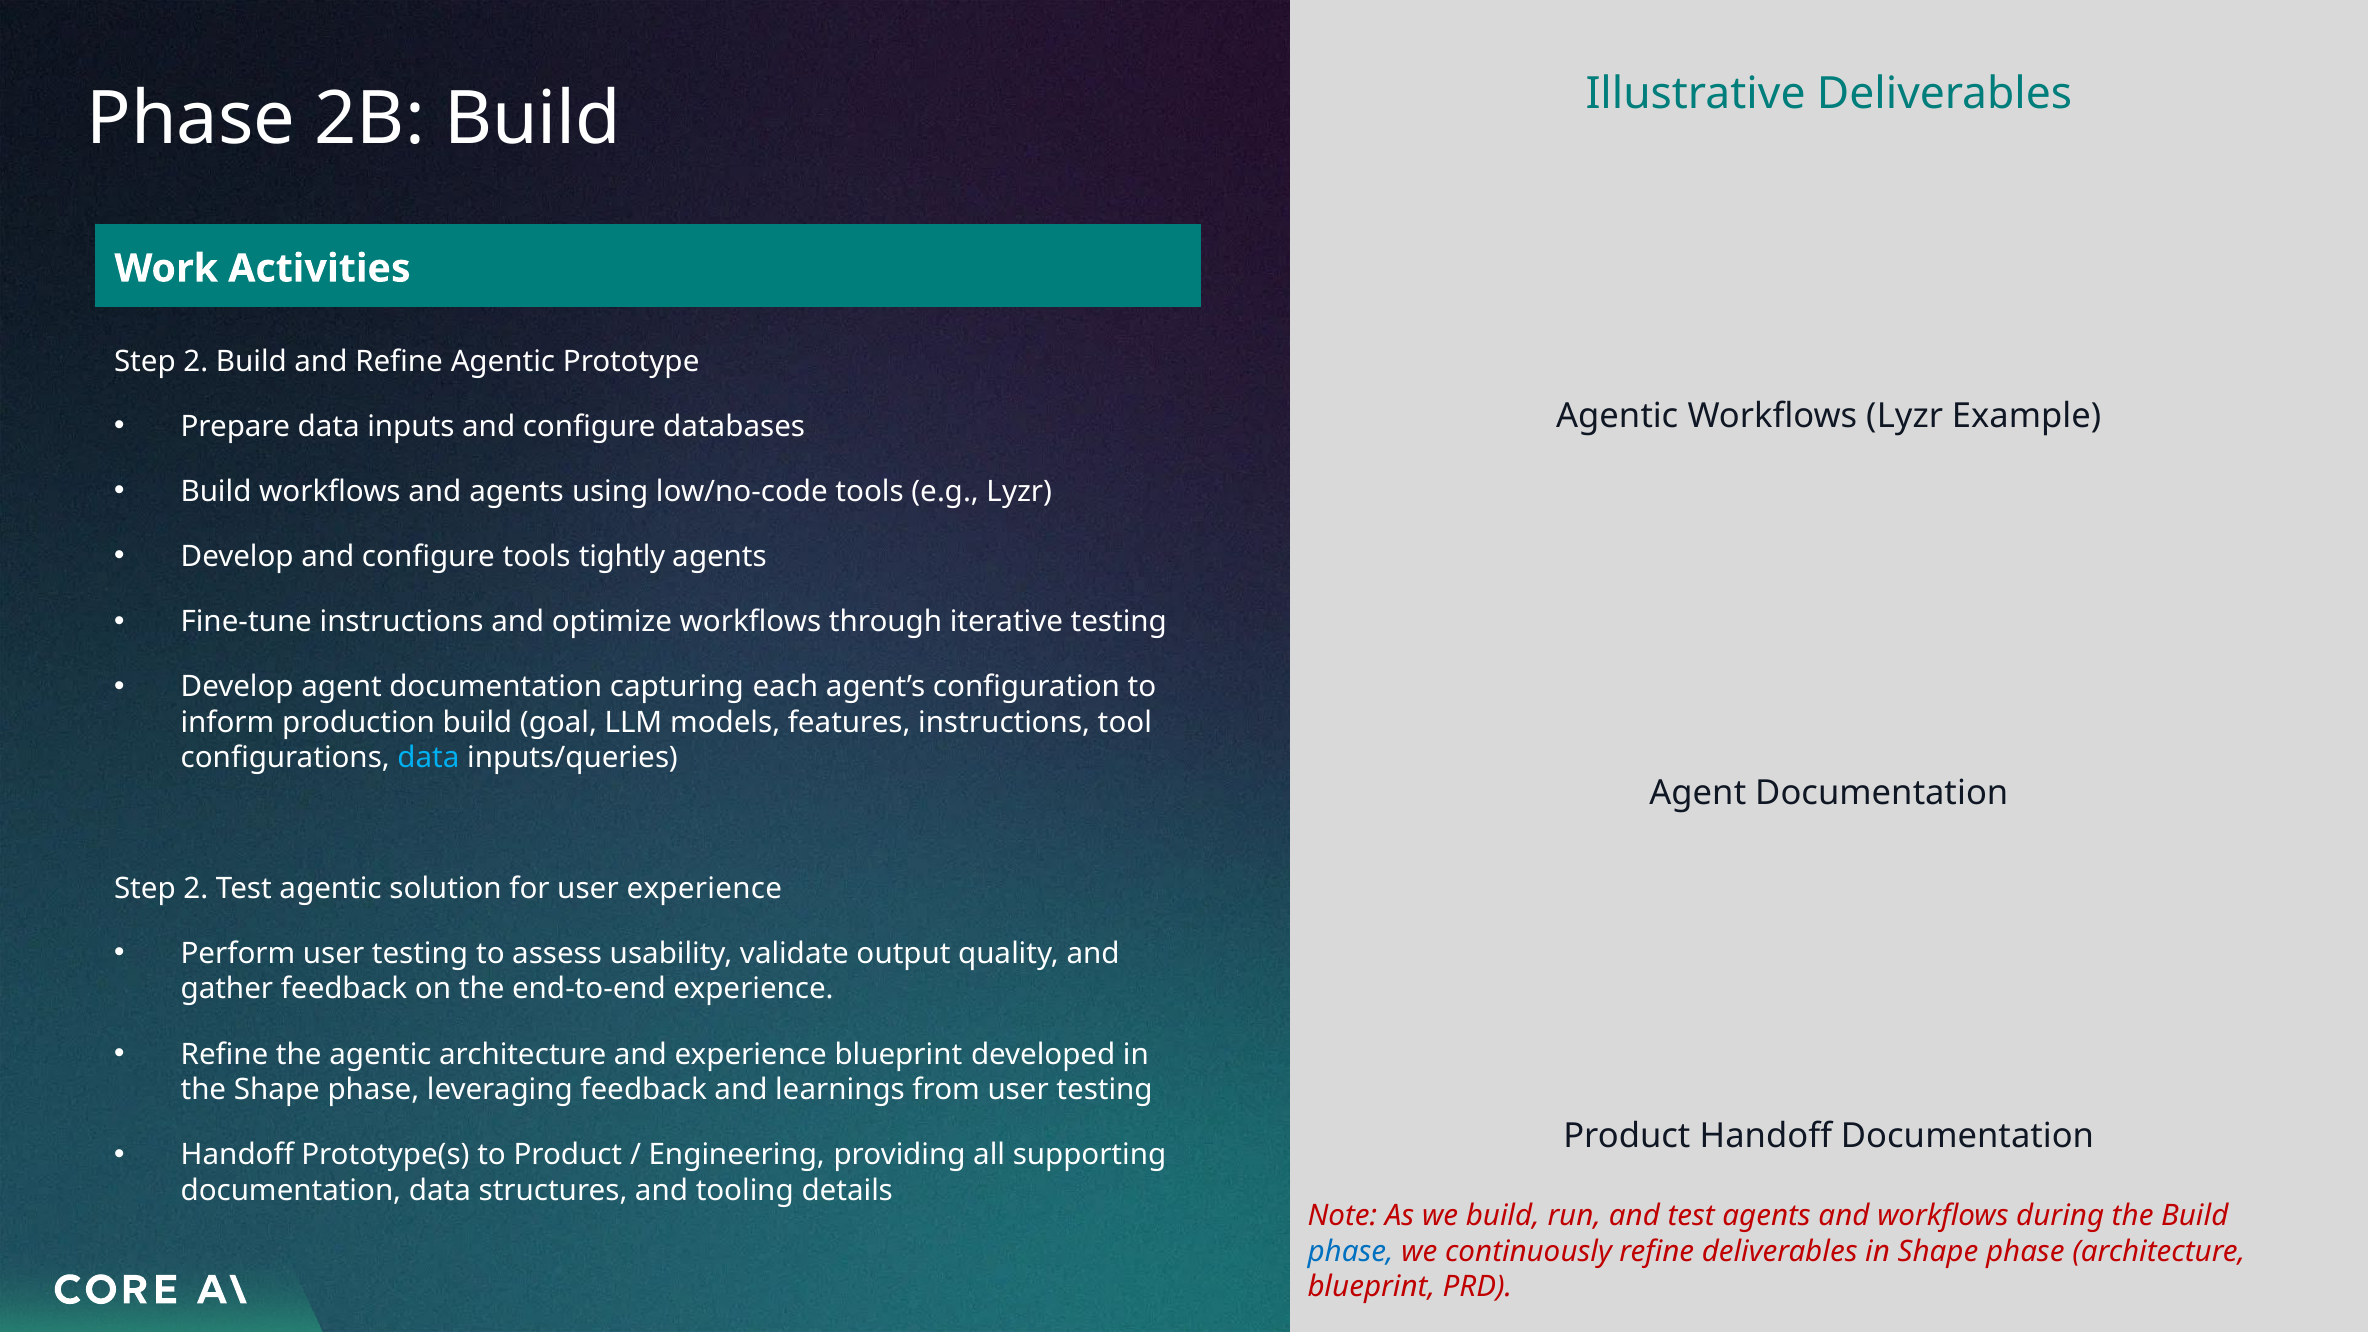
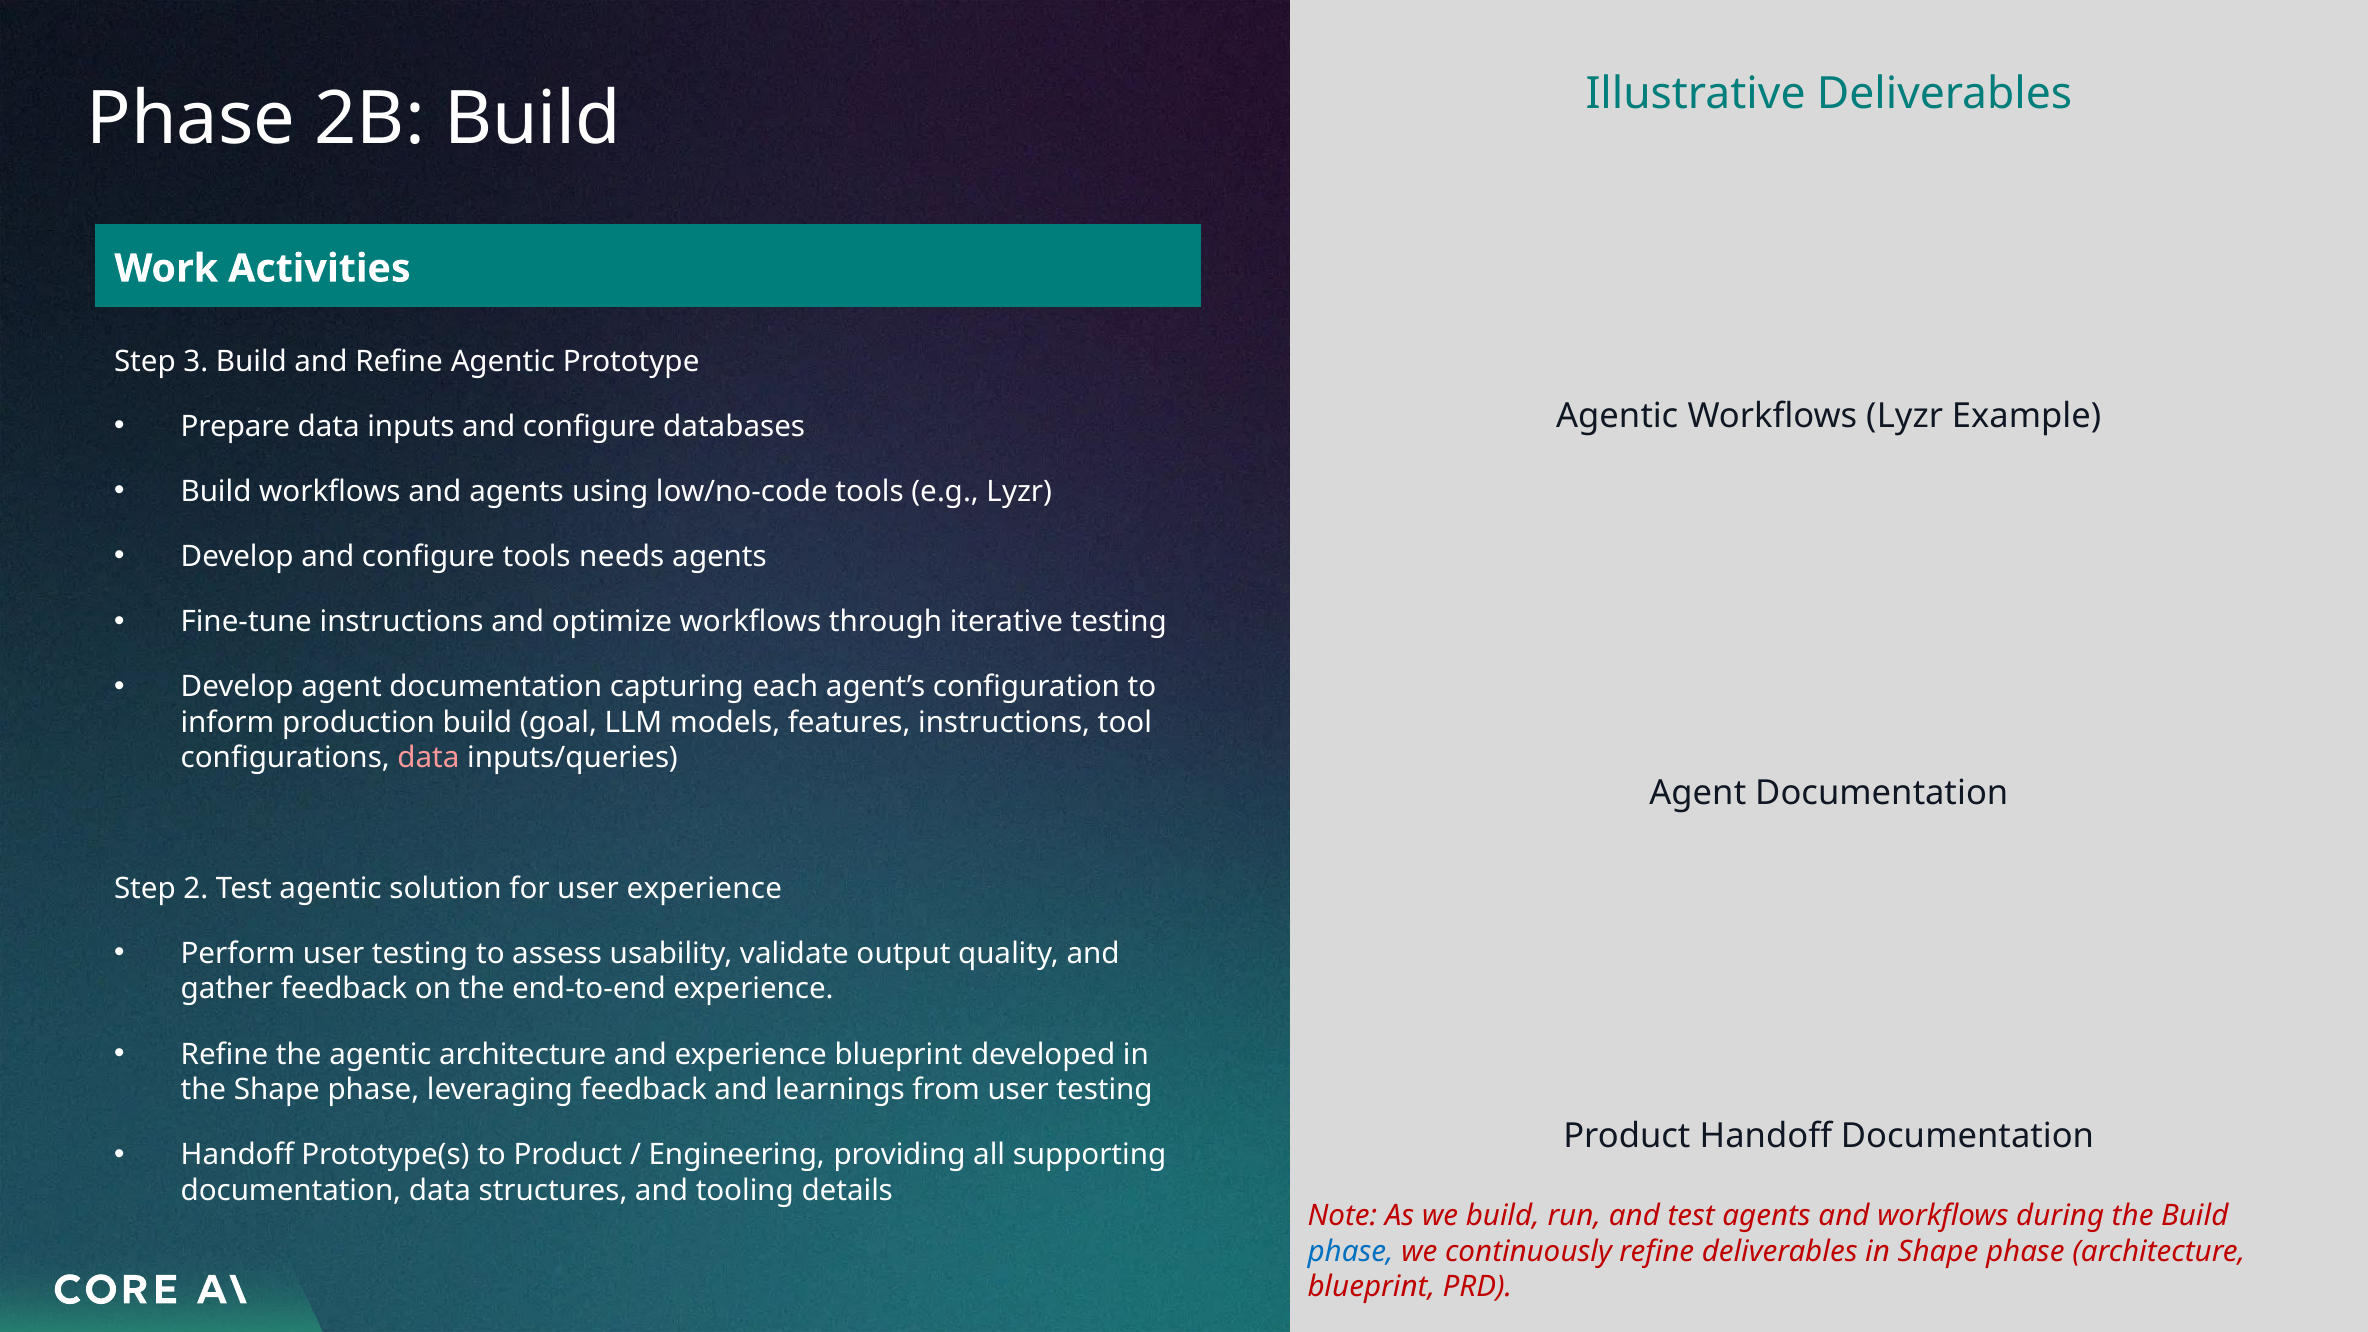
2: 2 -> 3 (196, 361)
tightly: tightly -> needs (622, 557)
data colour: light blue -> pink (428, 758)
